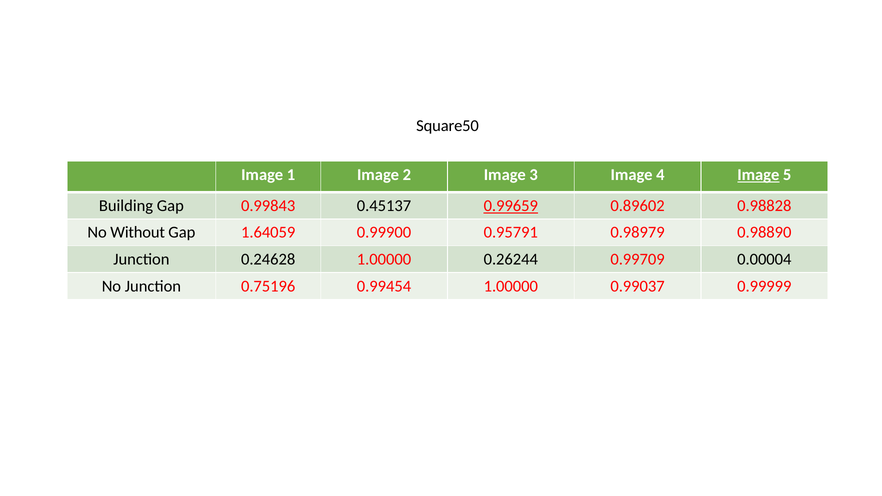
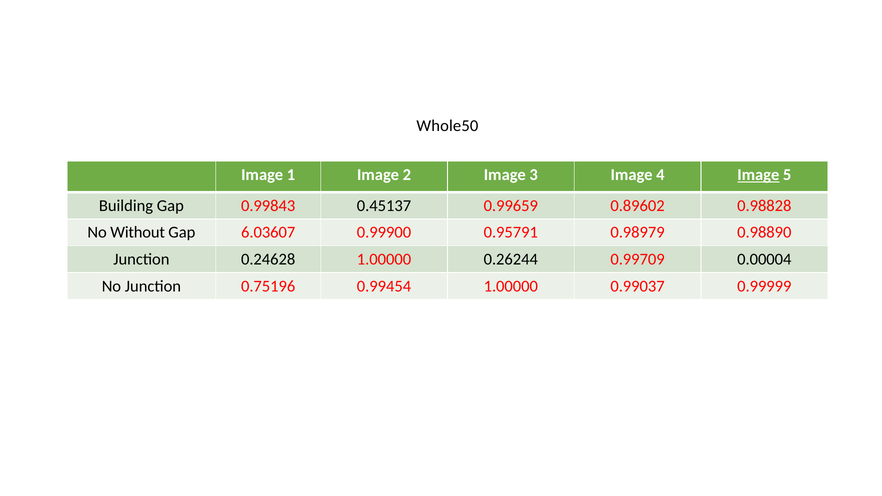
Square50: Square50 -> Whole50 (447, 126)
0.99659 underline: present -> none (511, 206)
1.64059: 1.64059 -> 6.03607 (268, 233)
